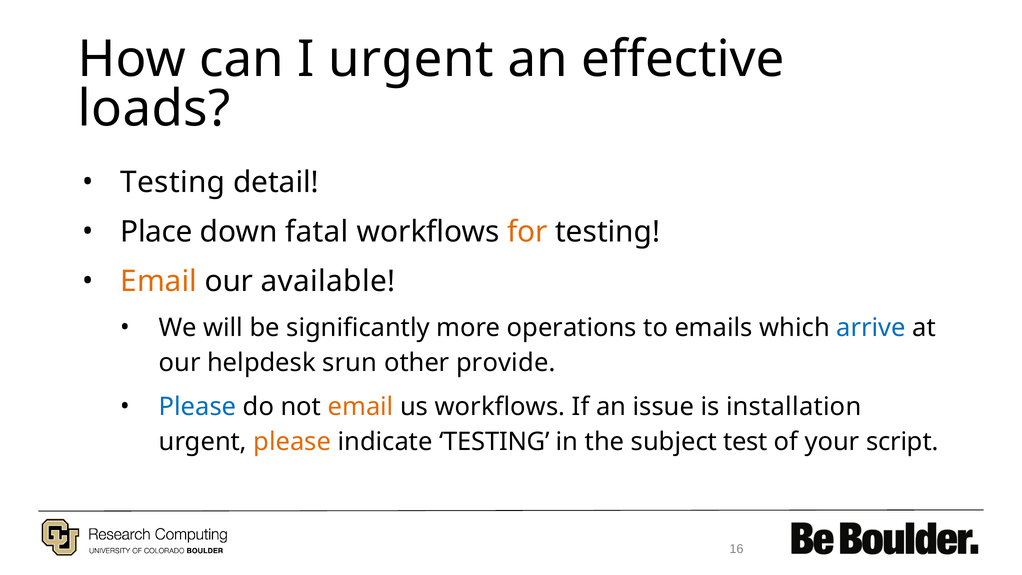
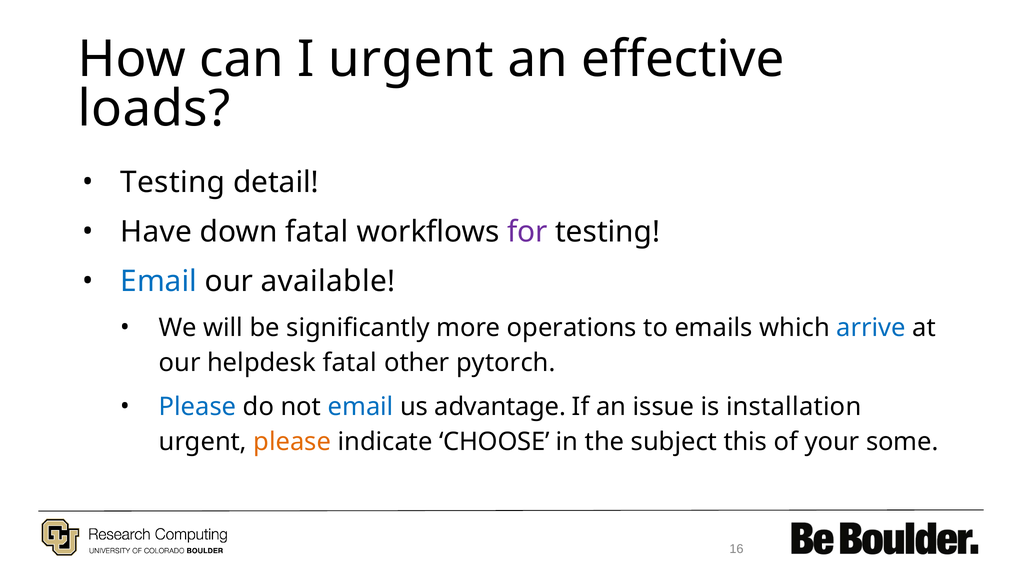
Place: Place -> Have (156, 232)
for colour: orange -> purple (527, 232)
Email colour: orange -> blue (159, 281)
helpdesk srun: srun -> fatal (350, 363)
provide: provide -> pytorch (506, 363)
email colour: orange -> blue (361, 406)
us workflows: workflows -> advantage (500, 406)
indicate TESTING: TESTING -> CHOOSE (494, 442)
test: test -> this (745, 442)
script: script -> some (902, 442)
